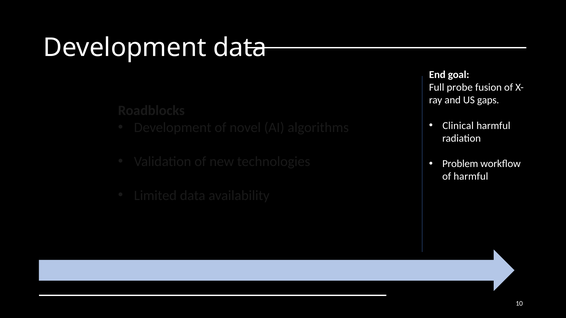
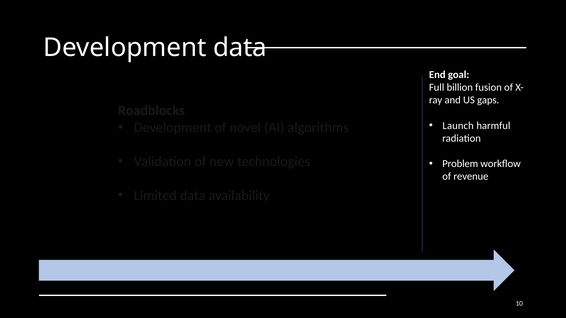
probe: probe -> billion (460, 88)
Clinical: Clinical -> Launch (458, 126)
of harmful: harmful -> revenue (471, 177)
